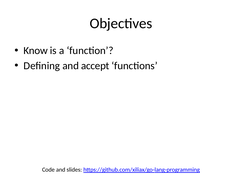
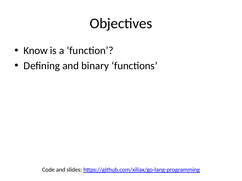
accept: accept -> binary (95, 66)
